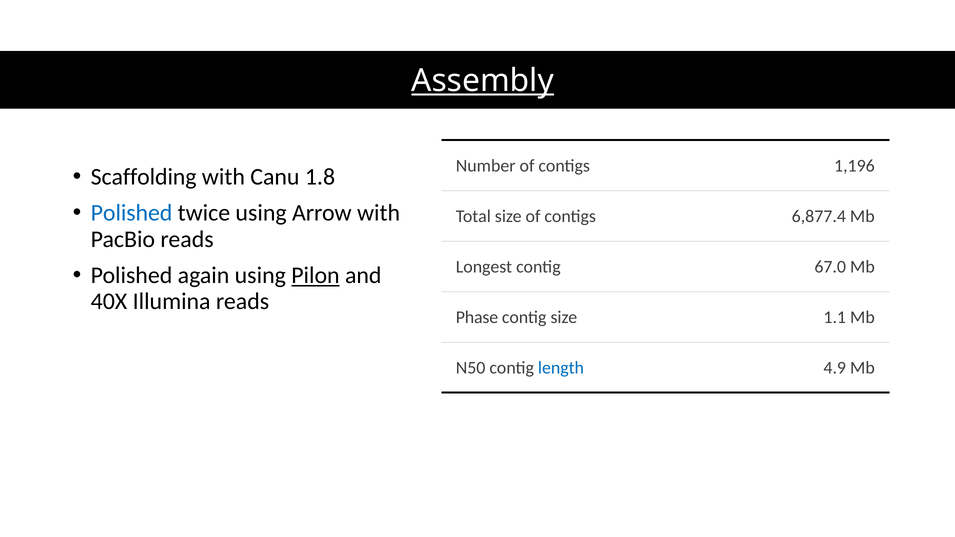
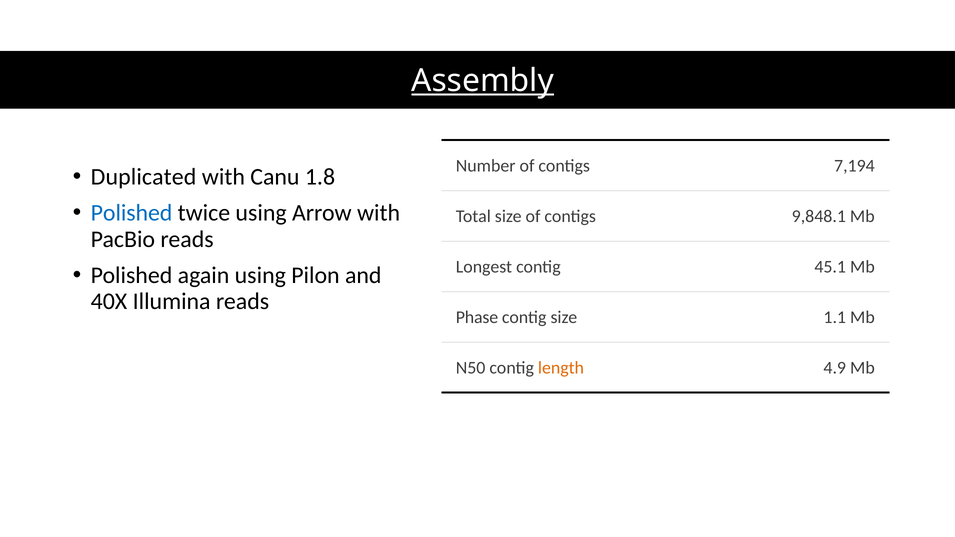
1,196: 1,196 -> 7,194 (854, 166)
Scaffolding: Scaffolding -> Duplicated (144, 177)
6,877.4: 6,877.4 -> 9,848.1 (819, 216)
67.0: 67.0 -> 45.1 (830, 267)
Pilon underline: present -> none (315, 275)
length colour: blue -> orange (561, 368)
